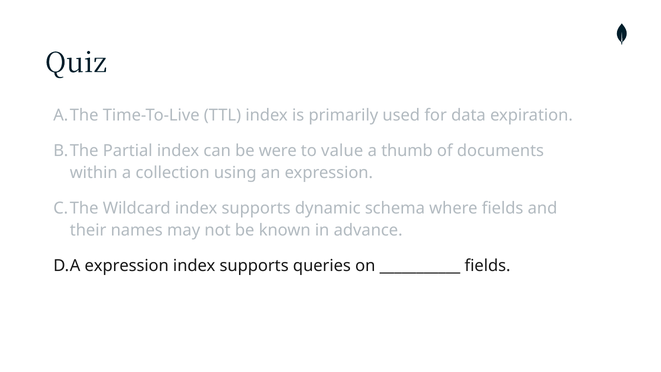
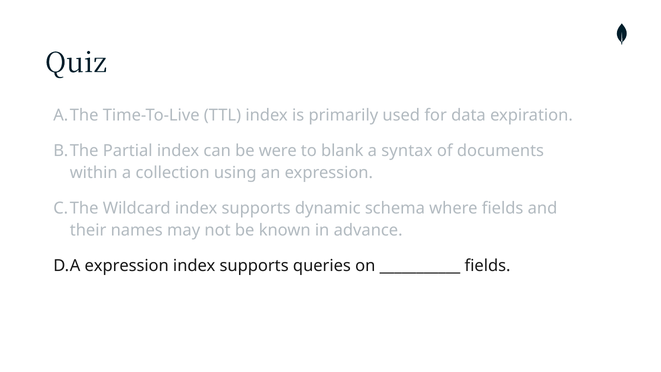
value: value -> blank (342, 151)
thumb: thumb -> syntax (407, 151)
